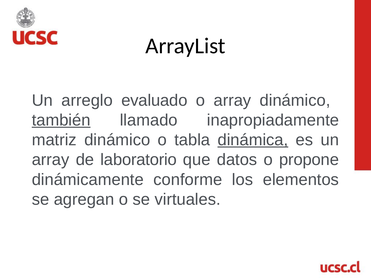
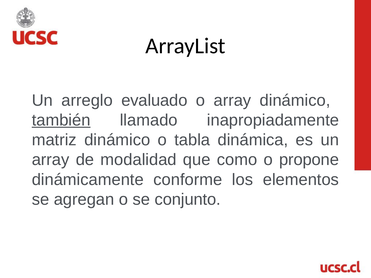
dinámica underline: present -> none (253, 140)
laboratorio: laboratorio -> modalidad (139, 160)
datos: datos -> como (237, 160)
virtuales: virtuales -> conjunto (188, 200)
